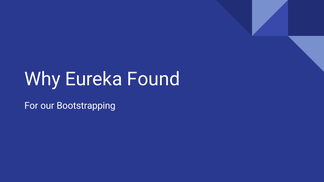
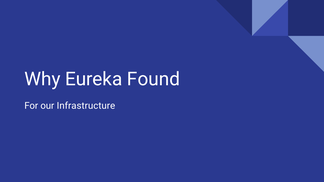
Bootstrapping: Bootstrapping -> Infrastructure (86, 106)
